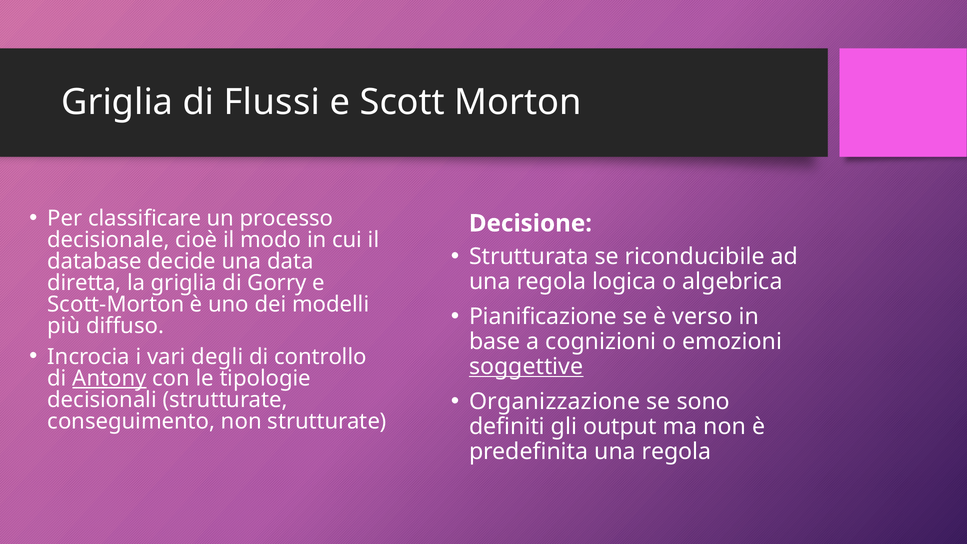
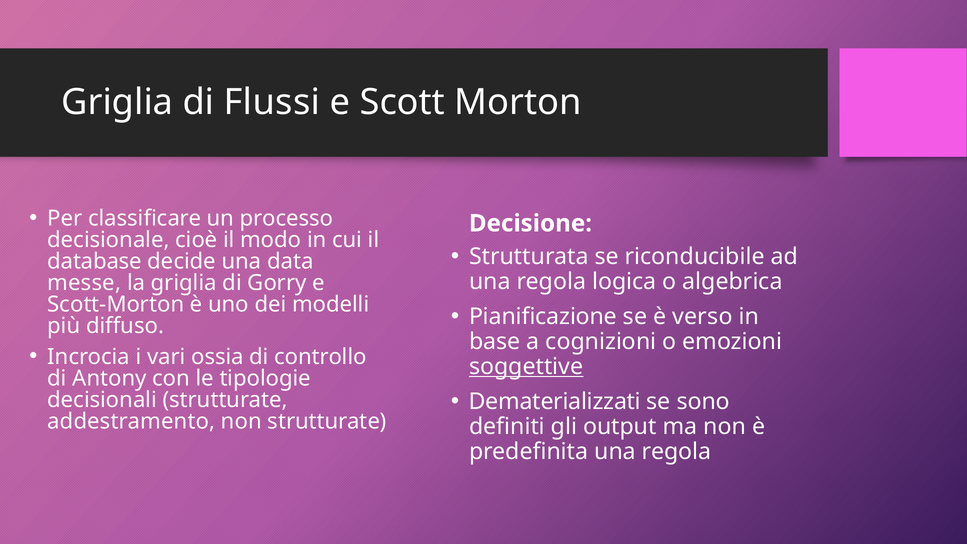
diretta: diretta -> messe (84, 283)
degli: degli -> ossia (217, 357)
Antony underline: present -> none (109, 378)
Organizzazione: Organizzazione -> Dematerializzati (555, 402)
conseguimento: conseguimento -> addestramento (131, 421)
